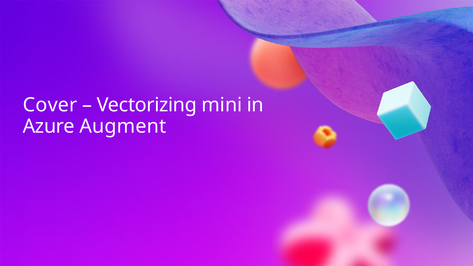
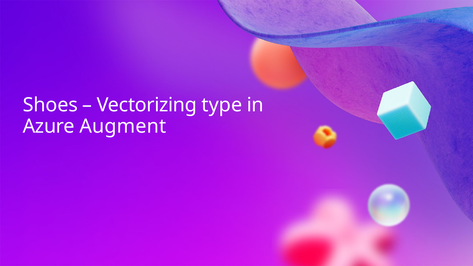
Cover: Cover -> Shoes (50, 105)
mini: mini -> type (222, 105)
